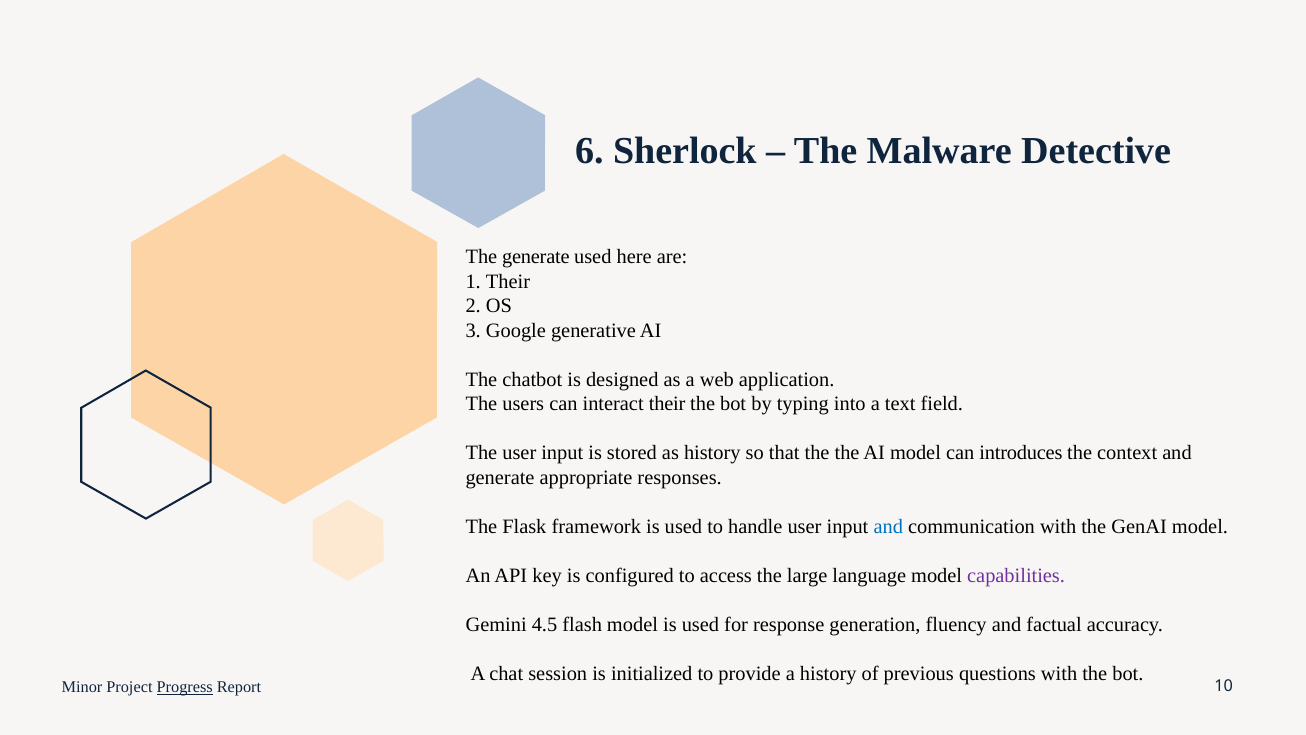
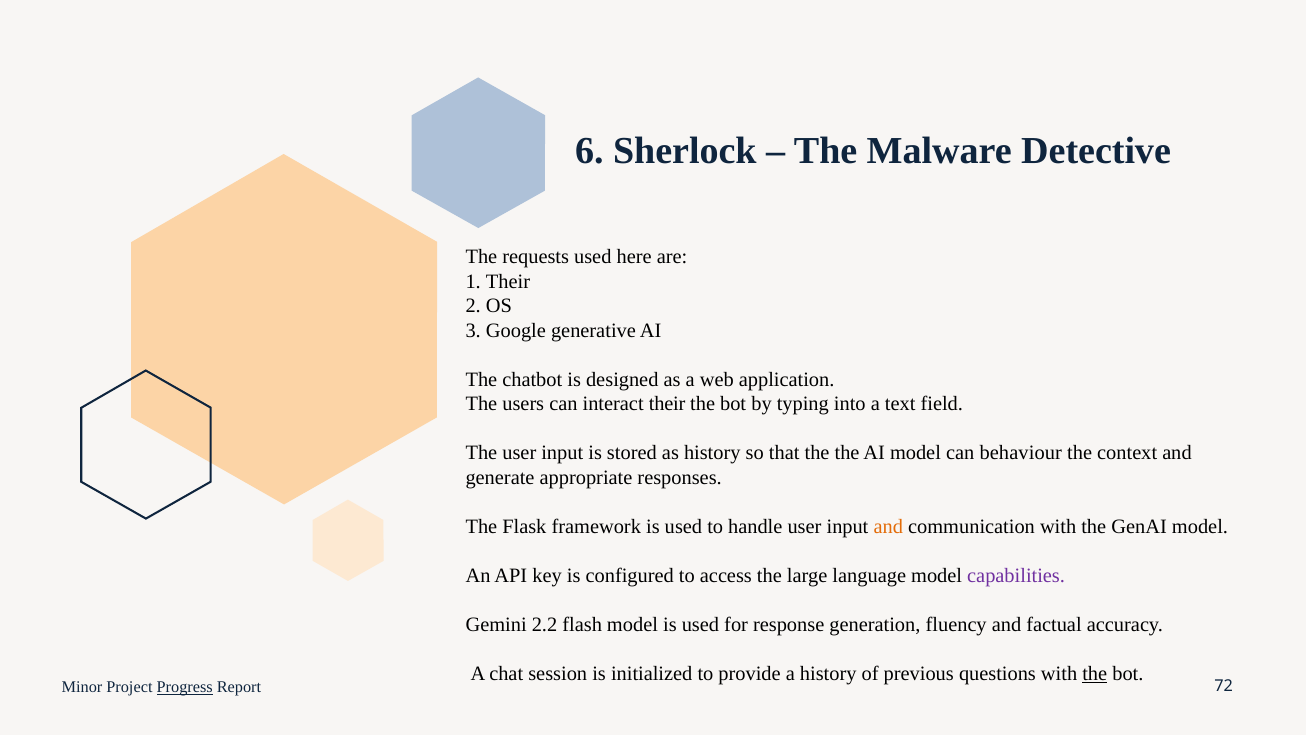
The generate: generate -> requests (536, 257)
introduces: introduces -> behaviour (1021, 453)
and colour: blue -> orange (888, 526)
4.5: 4.5 -> 2.2 (545, 624)
the underline: none -> present (1095, 673)
10: 10 -> 72 (1224, 685)
